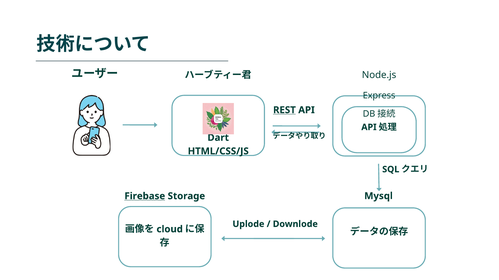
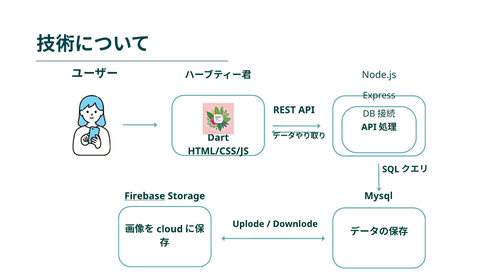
REST underline: present -> none (284, 110)
